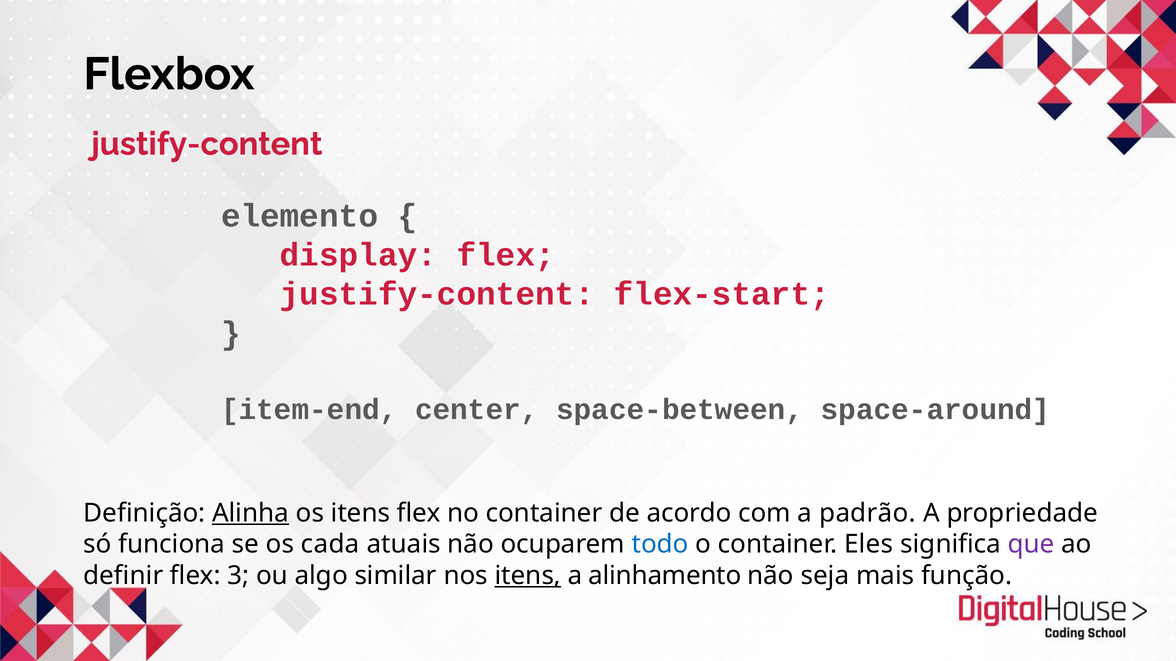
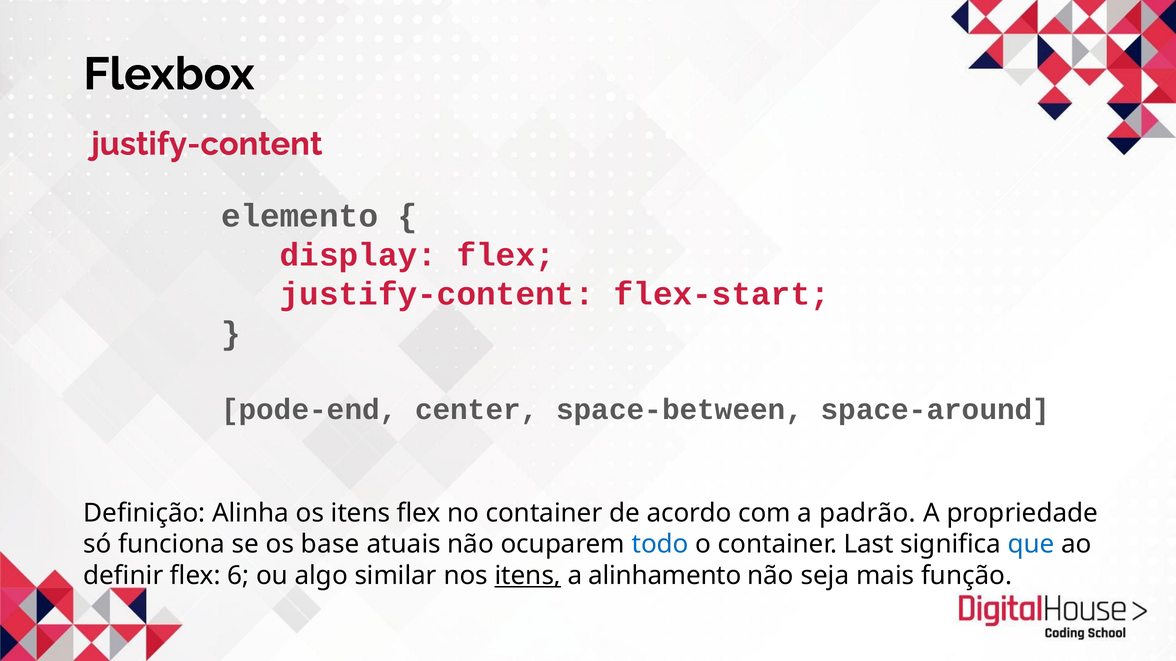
item-end: item-end -> pode-end (309, 410)
Alinha underline: present -> none (251, 513)
cada: cada -> base (330, 545)
Eles: Eles -> Last (869, 545)
que colour: purple -> blue (1031, 545)
3: 3 -> 6 (238, 576)
